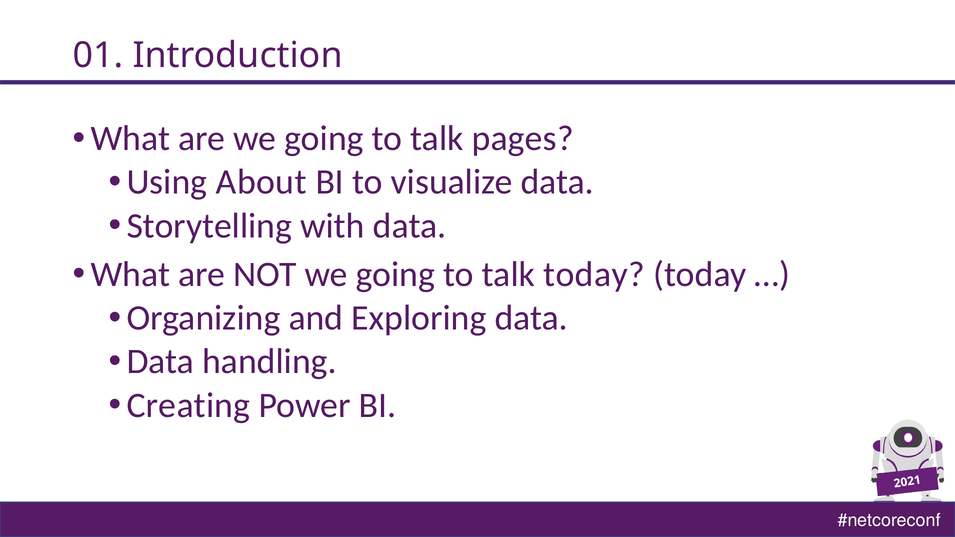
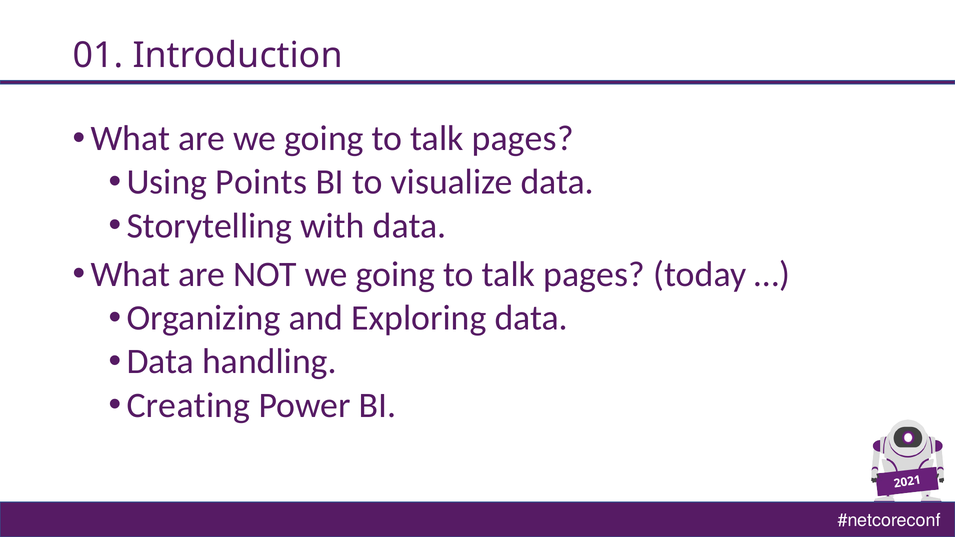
About: About -> Points (261, 182)
today: today -> pages (594, 274)
